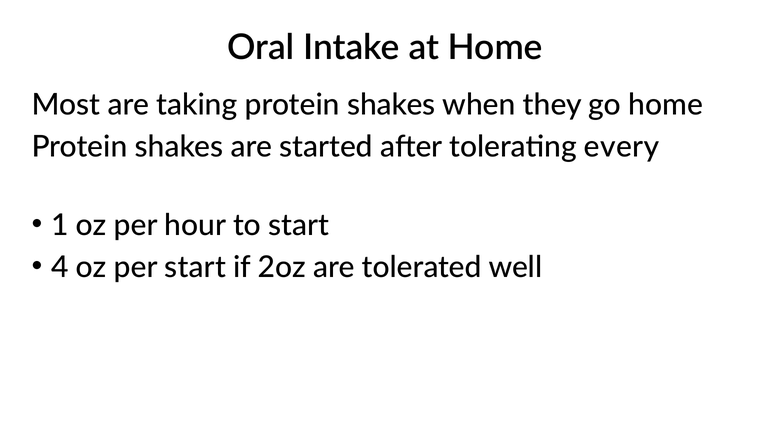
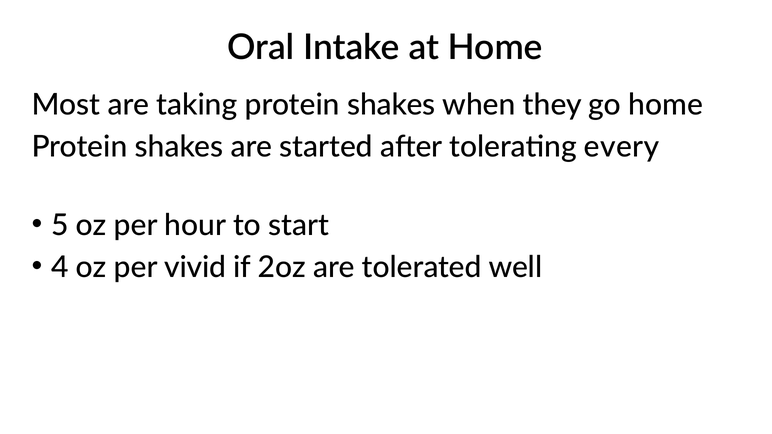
1: 1 -> 5 (60, 225)
per start: start -> vivid (195, 267)
